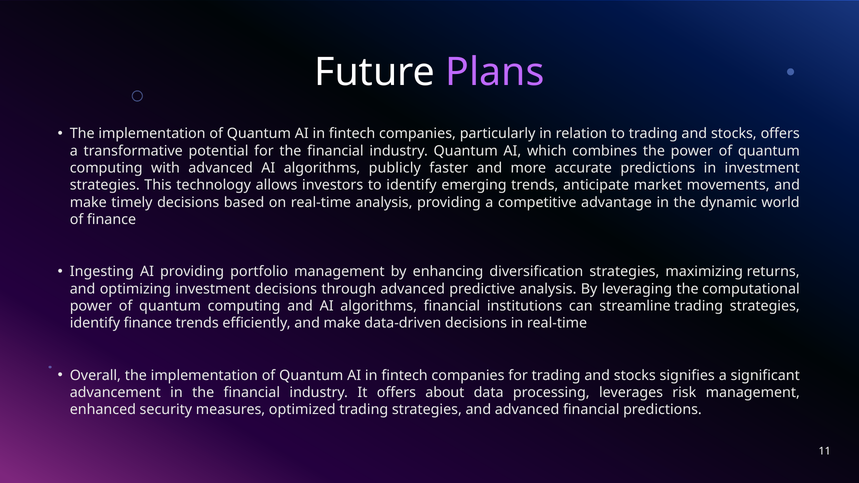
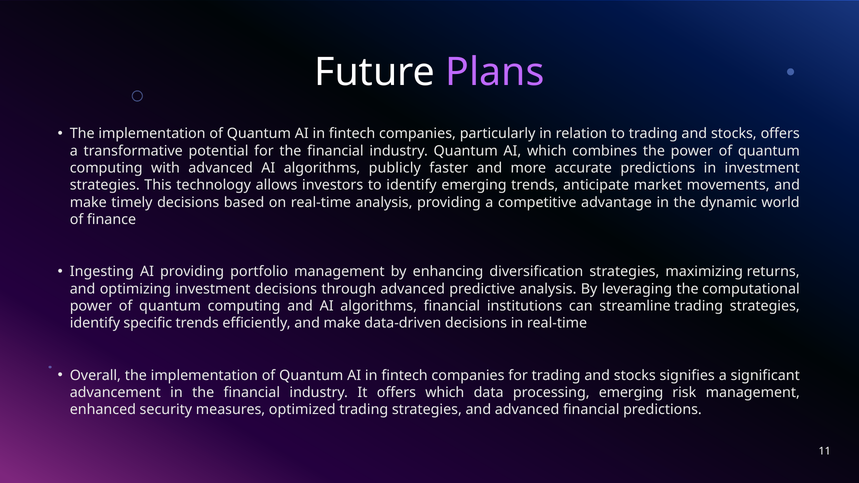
identify finance: finance -> specific (148, 323)
offers about: about -> which (445, 393)
processing leverages: leverages -> emerging (631, 393)
